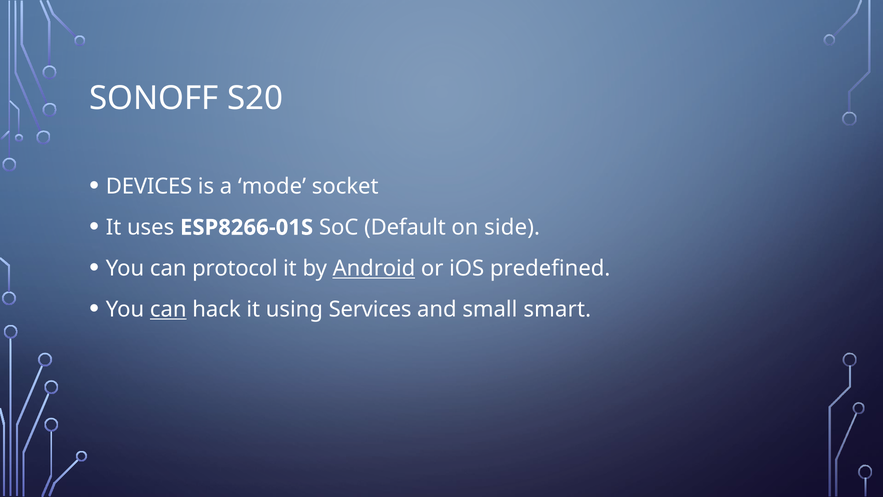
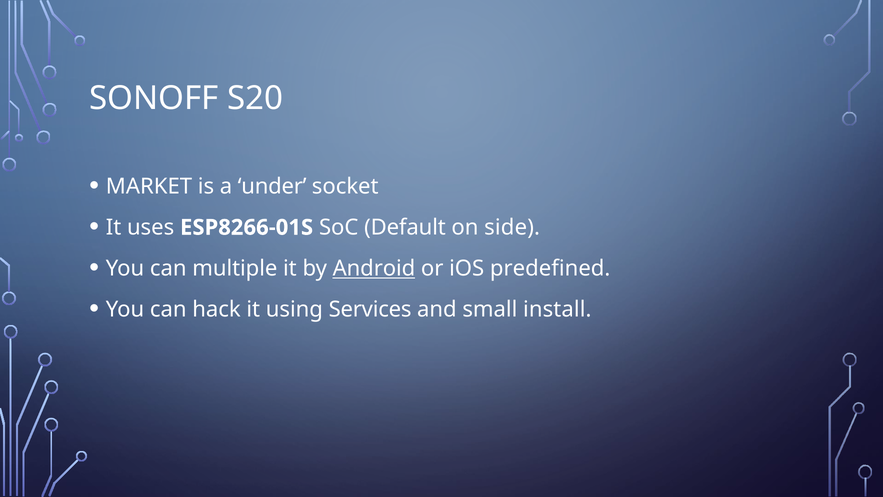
DEVICES: DEVICES -> MARKET (149, 186)
mode: mode -> under (272, 186)
protocol: protocol -> multiple (235, 268)
can underline: present -> none (168, 309)
smart: smart -> install (557, 309)
